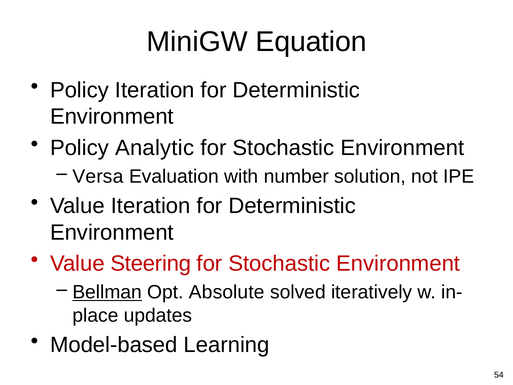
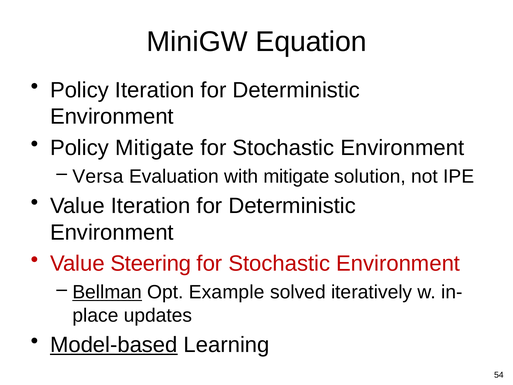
Policy Analytic: Analytic -> Mitigate (155, 148)
with number: number -> mitigate (296, 176)
Absolute: Absolute -> Example (227, 292)
Model-based underline: none -> present (114, 345)
